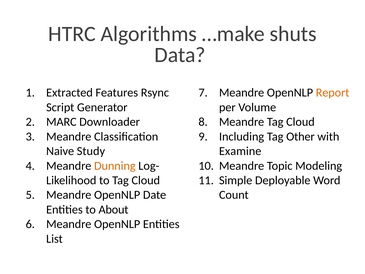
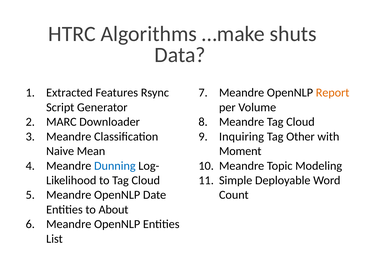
Including: Including -> Inquiring (242, 136)
Study: Study -> Mean (91, 151)
Examine: Examine -> Moment (240, 151)
Dunning colour: orange -> blue (115, 166)
